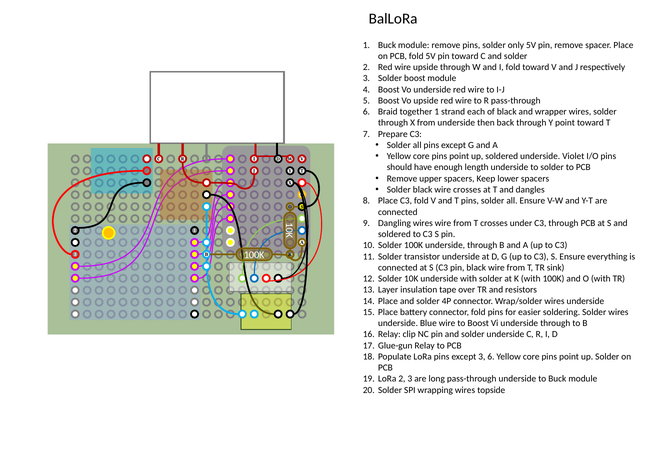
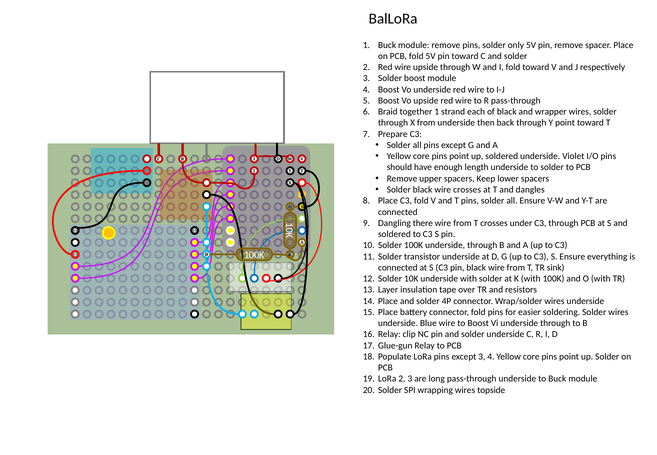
Dangling wires: wires -> there (423, 223)
3 6: 6 -> 4 (491, 357)
